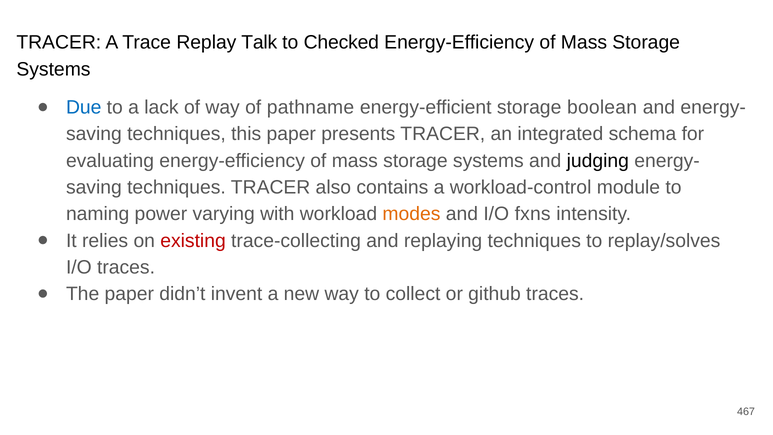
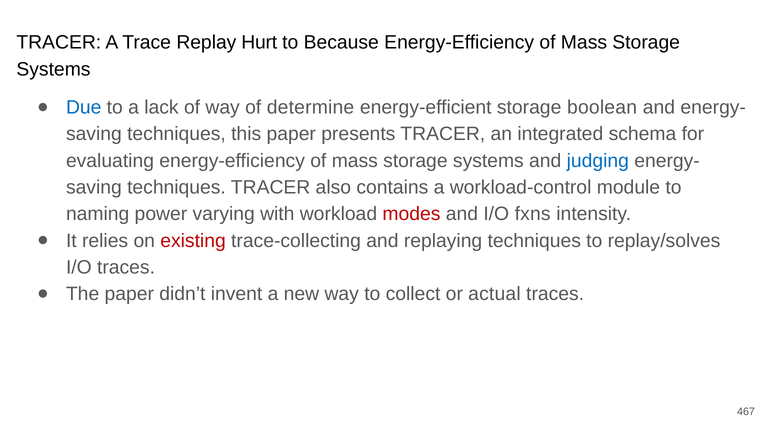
Talk: Talk -> Hurt (259, 42)
Checked: Checked -> Because (341, 42)
pathname: pathname -> determine (310, 107)
judging colour: black -> blue (598, 161)
modes colour: orange -> red (411, 214)
github: github -> actual (494, 294)
